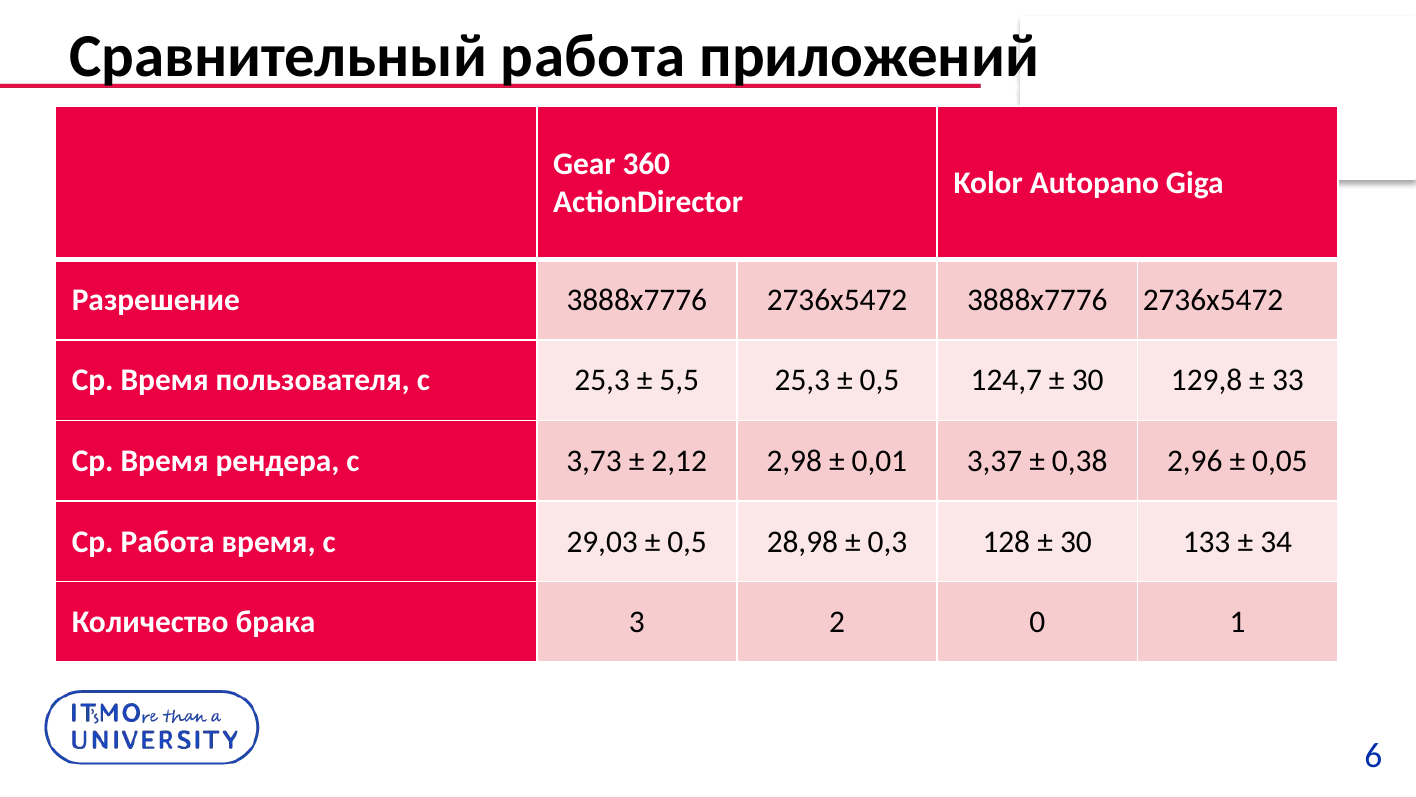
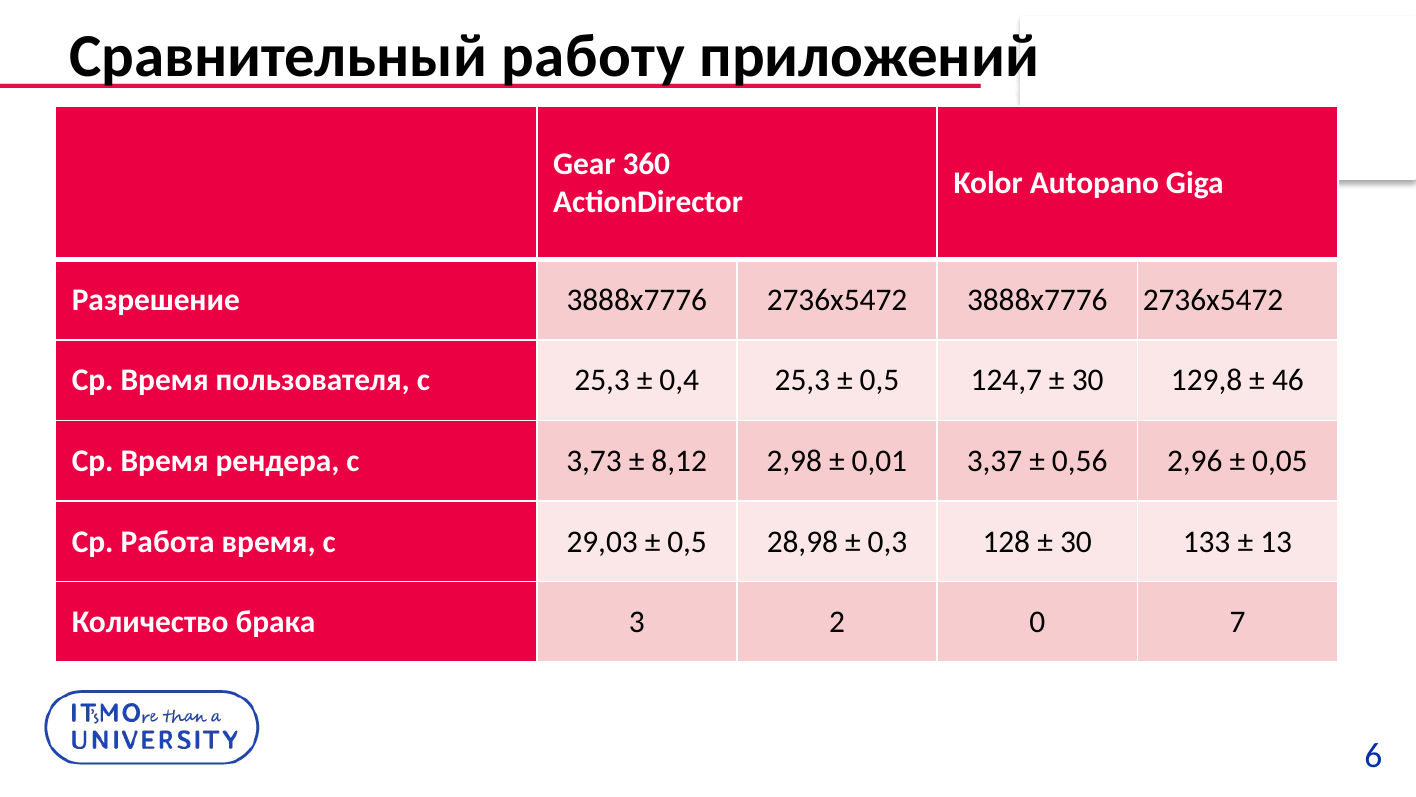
Сравнительный работа: работа -> работу (593, 57)
5,5: 5,5 -> 0,4 (679, 380)
33: 33 -> 46 (1288, 380)
2,12: 2,12 -> 8,12 (679, 461)
0,38: 0,38 -> 0,56 (1080, 461)
34: 34 -> 13 (1276, 541)
1: 1 -> 7 (1238, 622)
